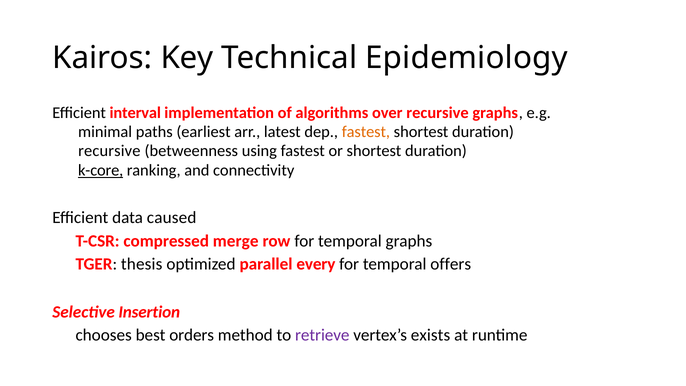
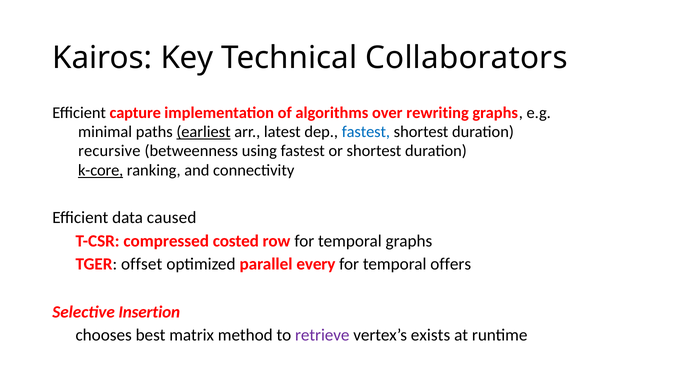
Epidemiology: Epidemiology -> Collaborators (467, 58)
interval: interval -> capture (135, 113)
over recursive: recursive -> rewriting (438, 113)
earliest underline: none -> present (204, 132)
fastest colour: orange -> blue (366, 132)
merge: merge -> costed (236, 241)
thesis: thesis -> offset (142, 264)
orders: orders -> matrix (192, 335)
